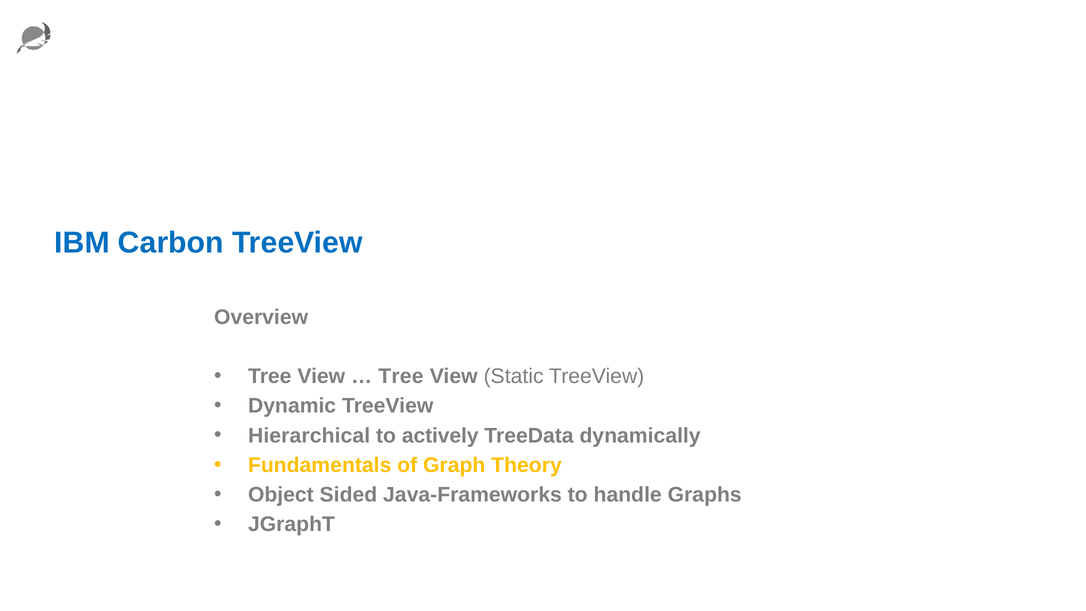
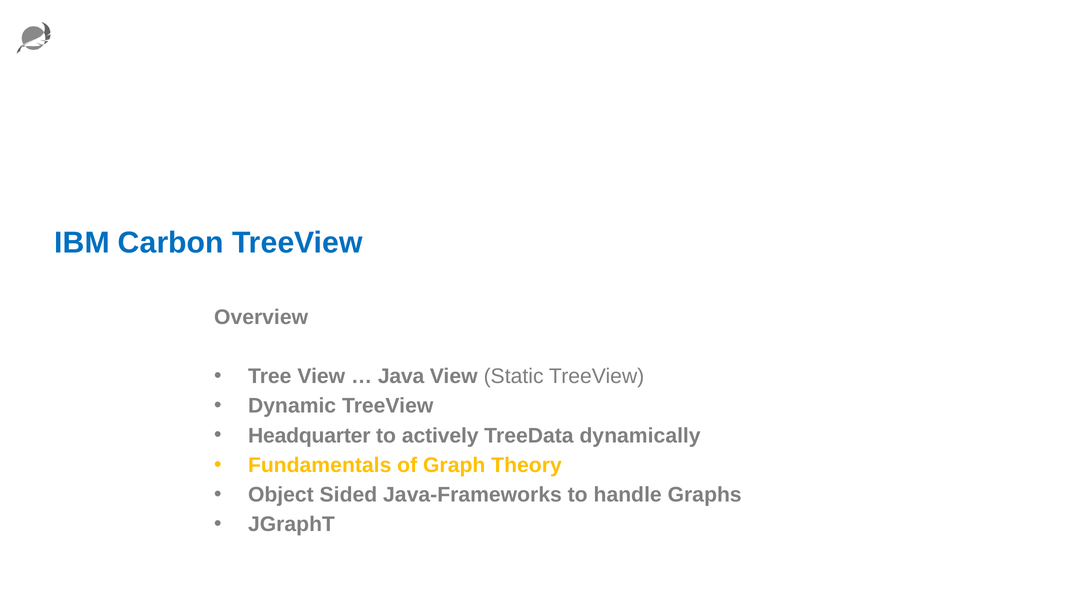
Tree: Tree -> Java (401, 376)
Hierarchical: Hierarchical -> Headquarter (309, 436)
